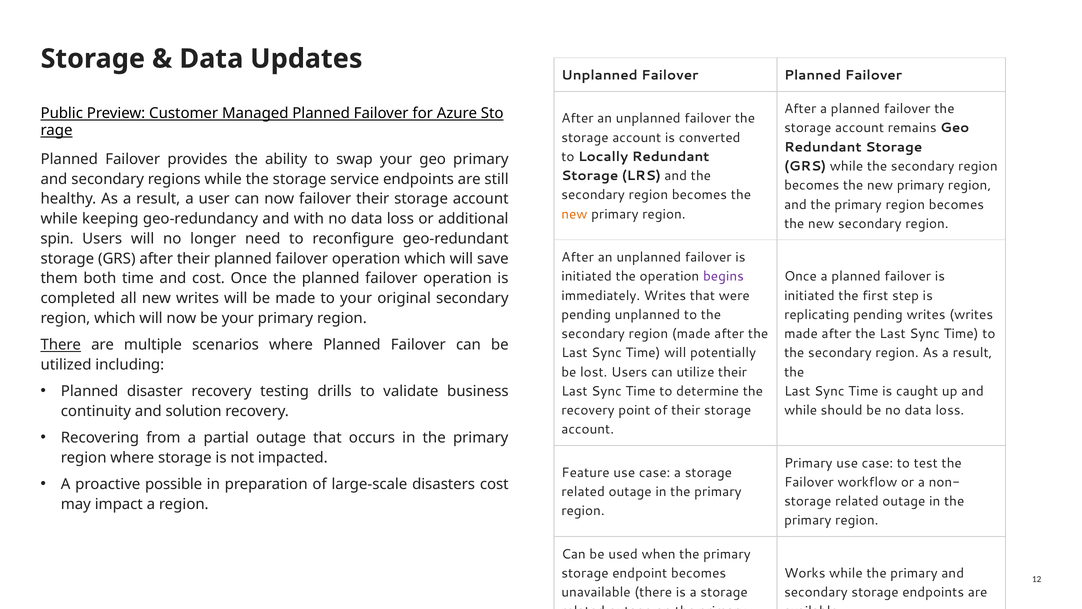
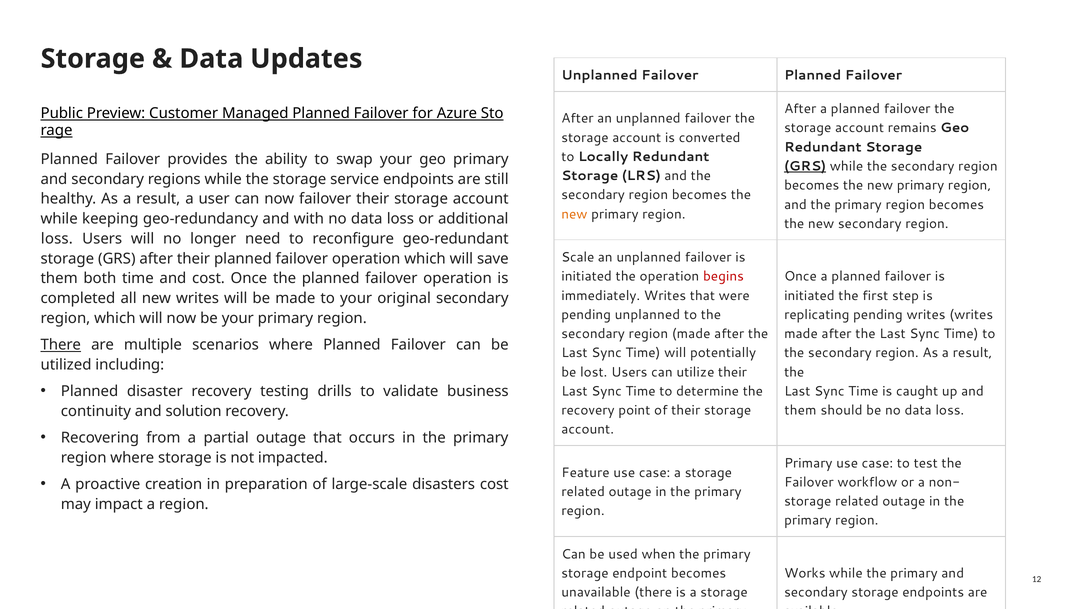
GRS underline: none -> present (805, 166)
spin: spin -> loss (57, 239)
After: After -> Scale (578, 257)
begins colour: purple -> red (723, 276)
while: while -> them (800, 410)
possible: possible -> creation (174, 484)
